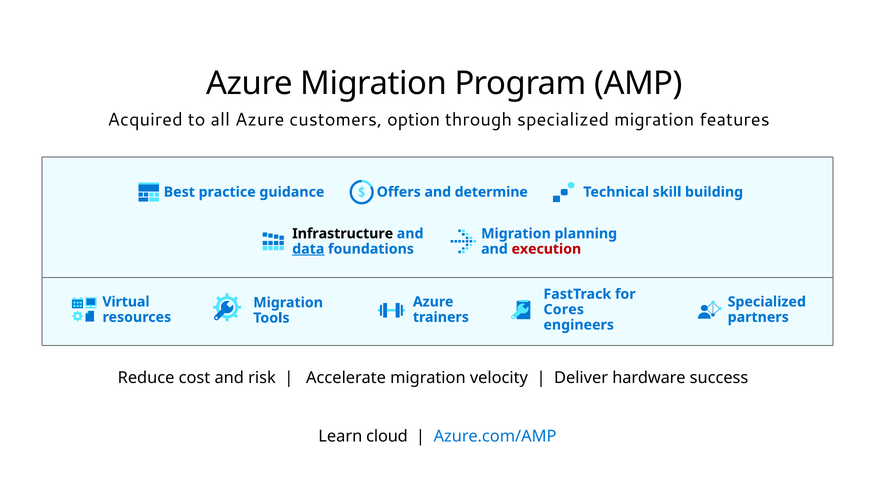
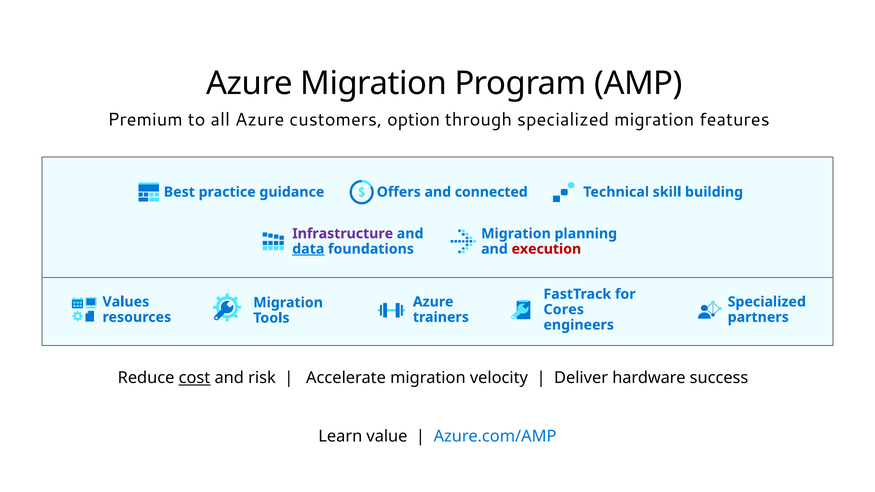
Acquired: Acquired -> Premium (145, 120)
determine: determine -> connected (491, 192)
Infrastructure colour: black -> purple (343, 234)
Virtual: Virtual -> Values (126, 302)
cost underline: none -> present (194, 378)
cloud: cloud -> value (387, 437)
